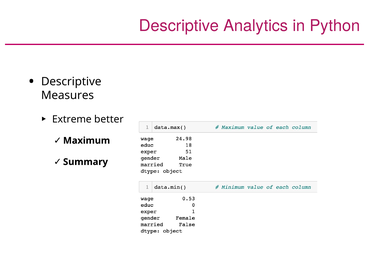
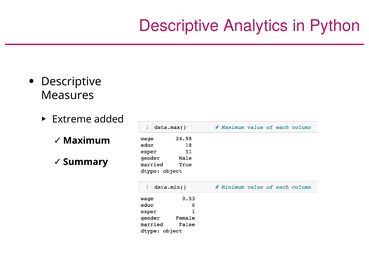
better: better -> added (109, 119)
